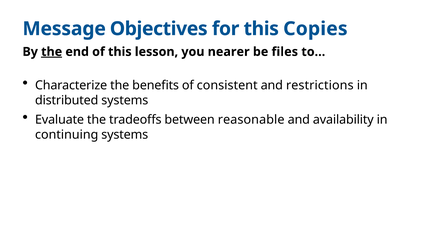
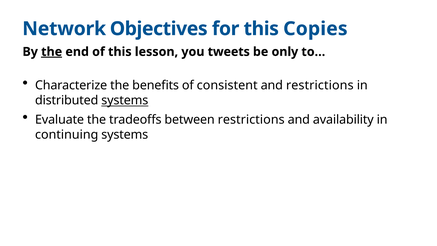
Message: Message -> Network (64, 29)
nearer: nearer -> tweets (229, 52)
files: files -> only (285, 52)
systems underline: none -> present (125, 100)
between reasonable: reasonable -> restrictions (251, 120)
